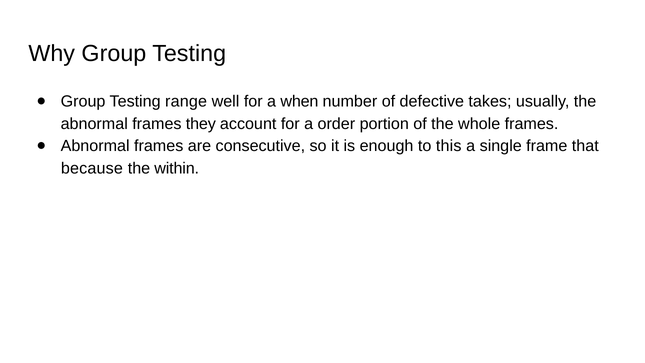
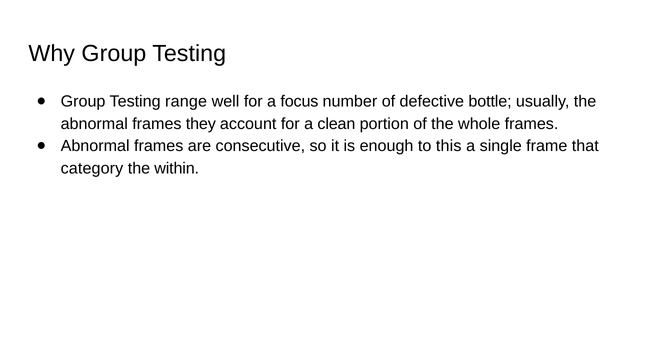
when: when -> focus (299, 101)
takes: takes -> bottle (490, 101)
order: order -> clean (336, 124)
because: because -> category (92, 168)
